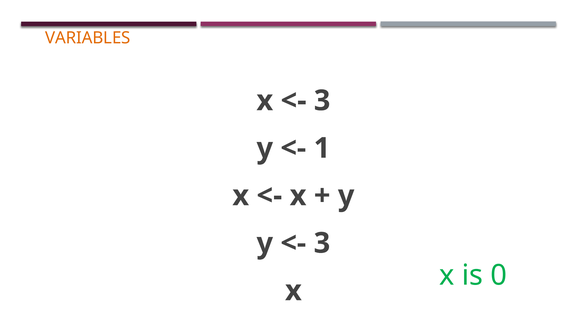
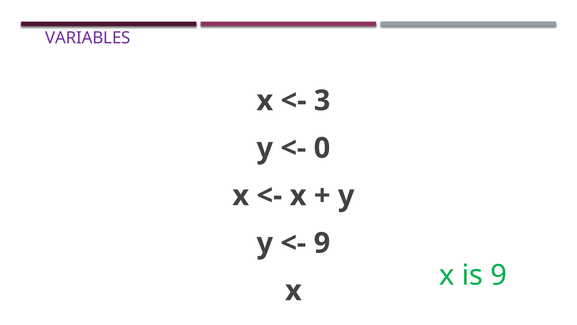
VARIABLES colour: orange -> purple (88, 38)
1: 1 -> 0 (322, 148)
3: 3 -> 9 (322, 243)
is 0: 0 -> 9 (499, 275)
